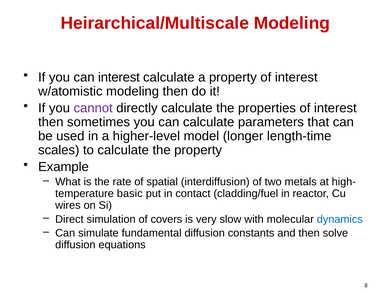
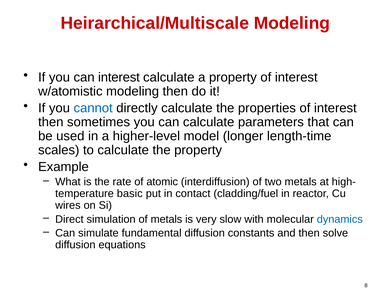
cannot colour: purple -> blue (93, 108)
spatial: spatial -> atomic (162, 182)
of covers: covers -> metals (166, 219)
